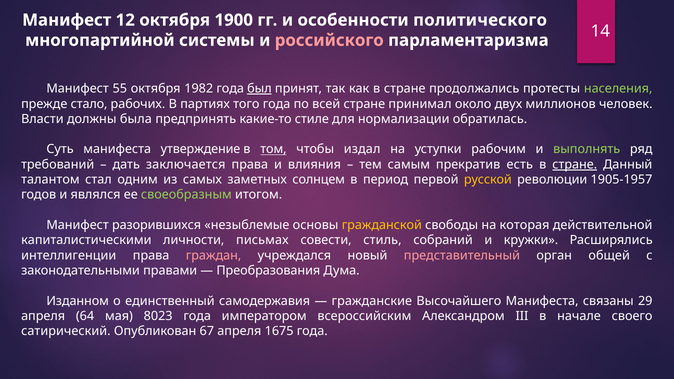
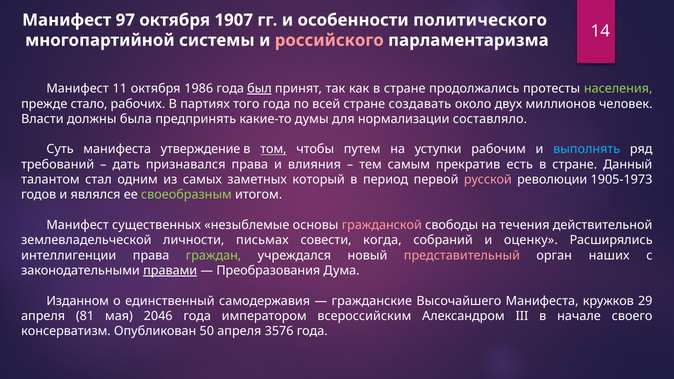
12: 12 -> 97 (125, 20)
1900: 1900 -> 1907 (234, 20)
55: 55 -> 11 (120, 89)
1982: 1982 -> 1986 (199, 89)
принимал: принимал -> создавать (420, 104)
стиле: стиле -> думы (312, 119)
обратилась: обратилась -> составляло (490, 119)
издал: издал -> путем (362, 149)
выполнять colour: light green -> light blue (587, 149)
заключается: заключается -> признавался (186, 165)
стране underline: present -> none (575, 165)
солнцем: солнцем -> который (319, 180)
русской colour: yellow -> pink (488, 180)
1905-1957: 1905-1957 -> 1905-1973 (621, 180)
разорившихся: разорившихся -> существенных (157, 225)
гражданской colour: yellow -> pink (382, 225)
которая: которая -> течения (525, 225)
капиталистическими: капиталистическими -> землевладельческой (86, 240)
стиль: стиль -> когда (382, 240)
кружки: кружки -> оценку (531, 240)
граждан colour: pink -> light green (214, 256)
общей: общей -> наших (609, 256)
правами underline: none -> present (170, 271)
связаны: связаны -> кружков (608, 301)
64: 64 -> 81 (85, 316)
8023: 8023 -> 2046 (158, 316)
сатирический: сатирический -> консерватизм (66, 331)
67: 67 -> 50 (207, 331)
1675: 1675 -> 3576 (279, 331)
